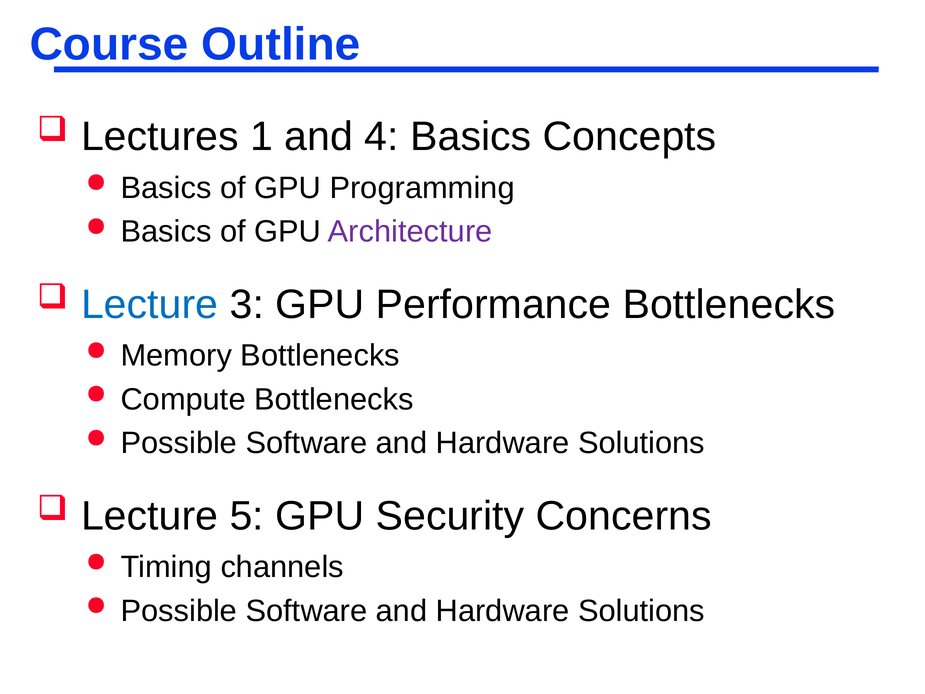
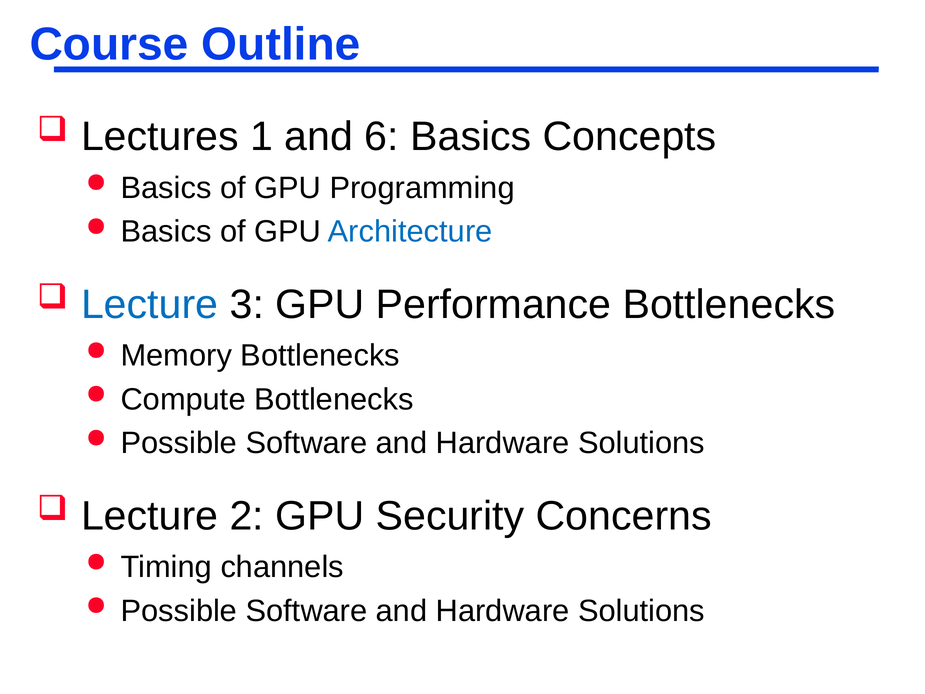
4: 4 -> 6 (382, 137)
Architecture colour: purple -> blue (410, 232)
5: 5 -> 2 (247, 516)
